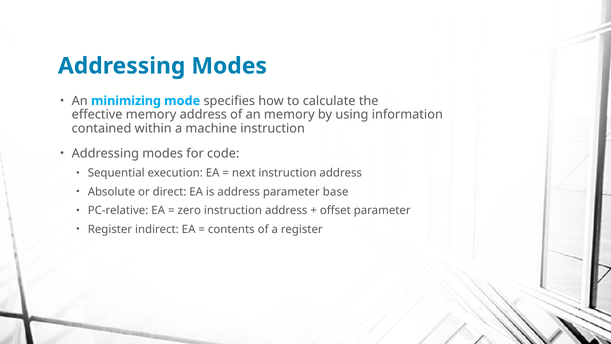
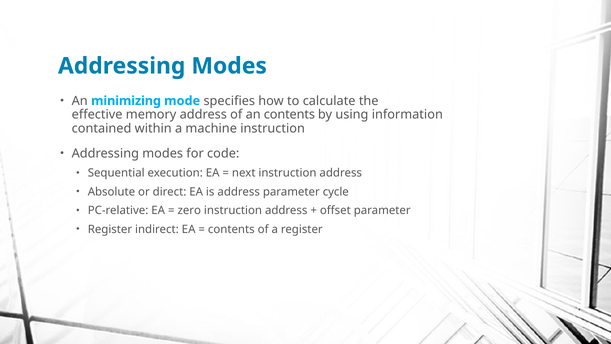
an memory: memory -> contents (289, 115)
base: base -> cycle (336, 192)
